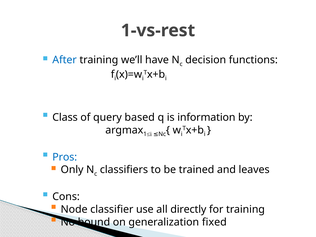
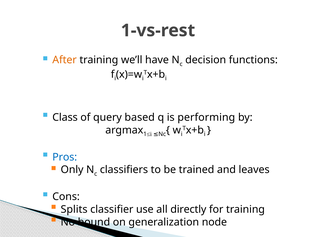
After colour: blue -> orange (65, 60)
information: information -> performing (206, 117)
Node: Node -> Splits (74, 209)
fixed: fixed -> node (214, 222)
